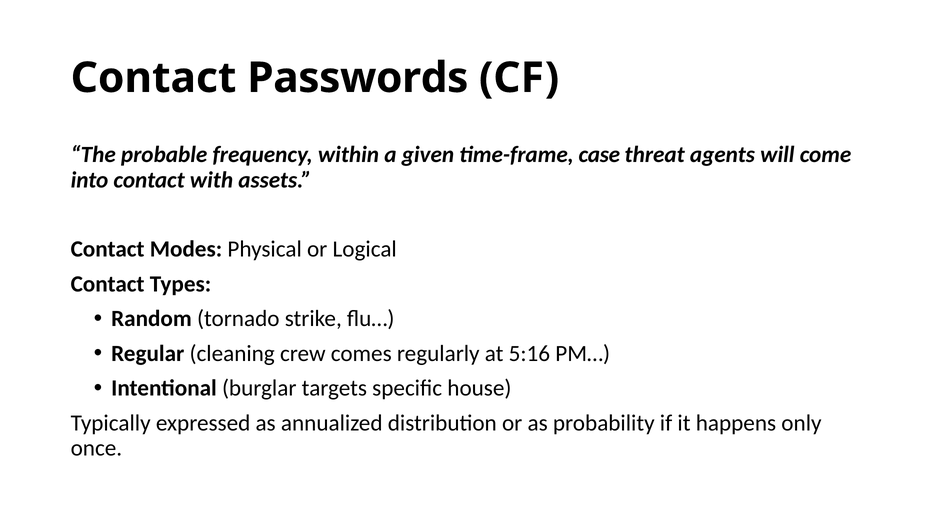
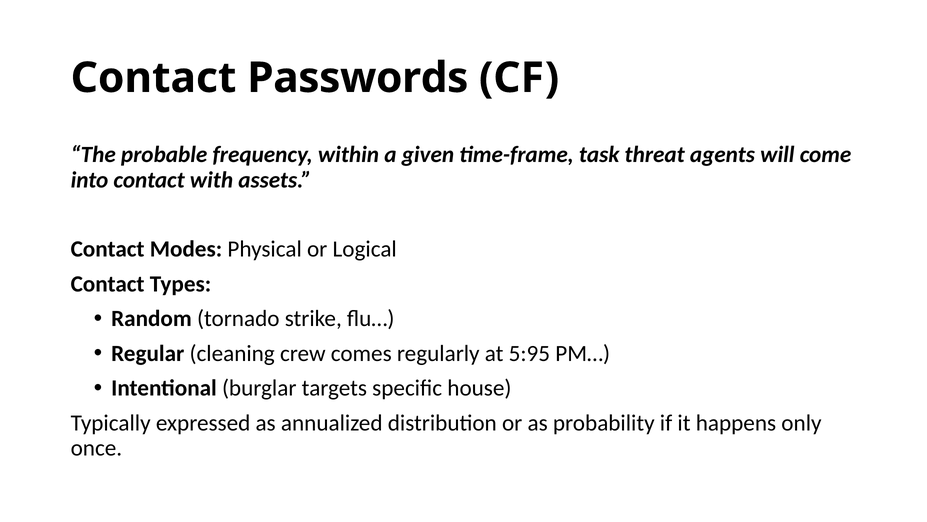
case: case -> task (599, 155)
5:16: 5:16 -> 5:95 (529, 353)
